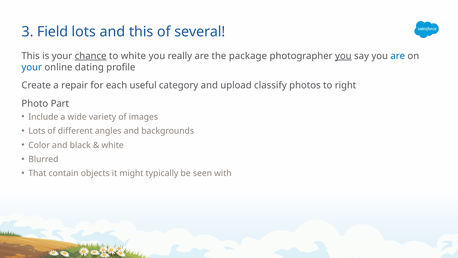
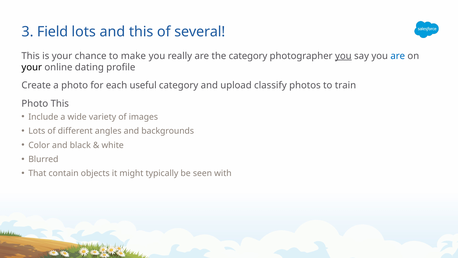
chance underline: present -> none (91, 56)
to white: white -> make (133, 56)
the package: package -> category (248, 56)
your colour: blue -> black (32, 67)
a repair: repair -> photo (75, 85)
right: right -> train (345, 85)
Photo Part: Part -> This (60, 104)
